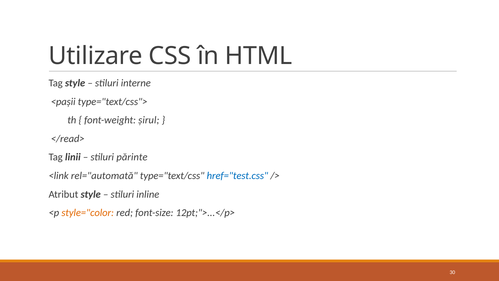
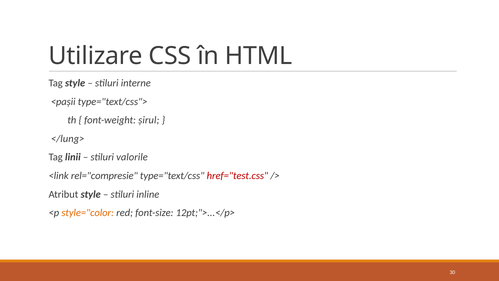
</read>: </read> -> </lung> (68, 139)
părinte: părinte -> valorile (132, 157)
rel="automată: rel="automată -> rel="compresie (104, 176)
href="test.css colour: blue -> red (237, 176)
